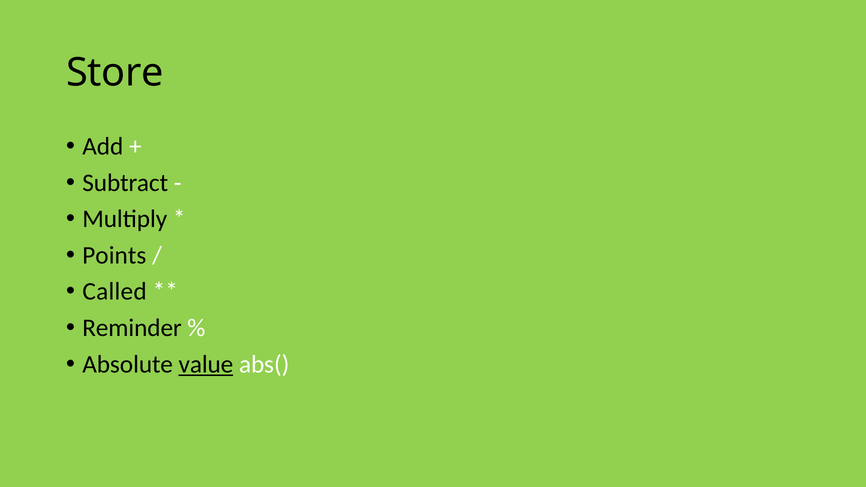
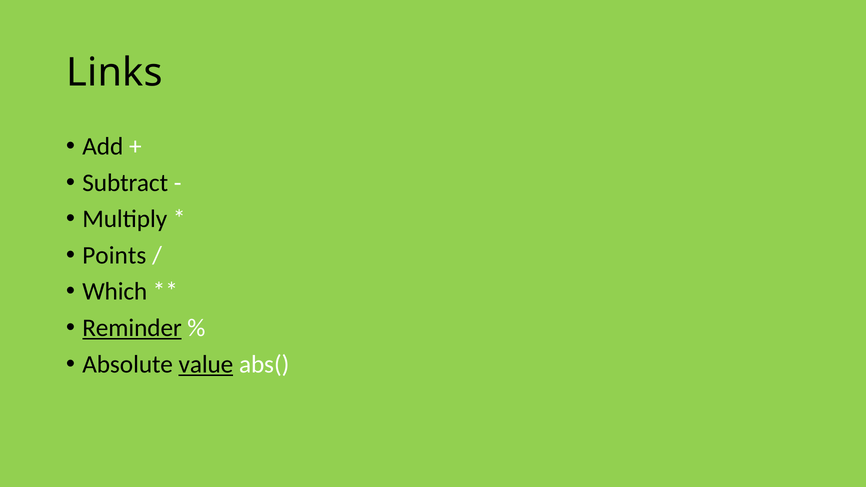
Store: Store -> Links (114, 73)
Called: Called -> Which (115, 292)
Reminder underline: none -> present (132, 328)
